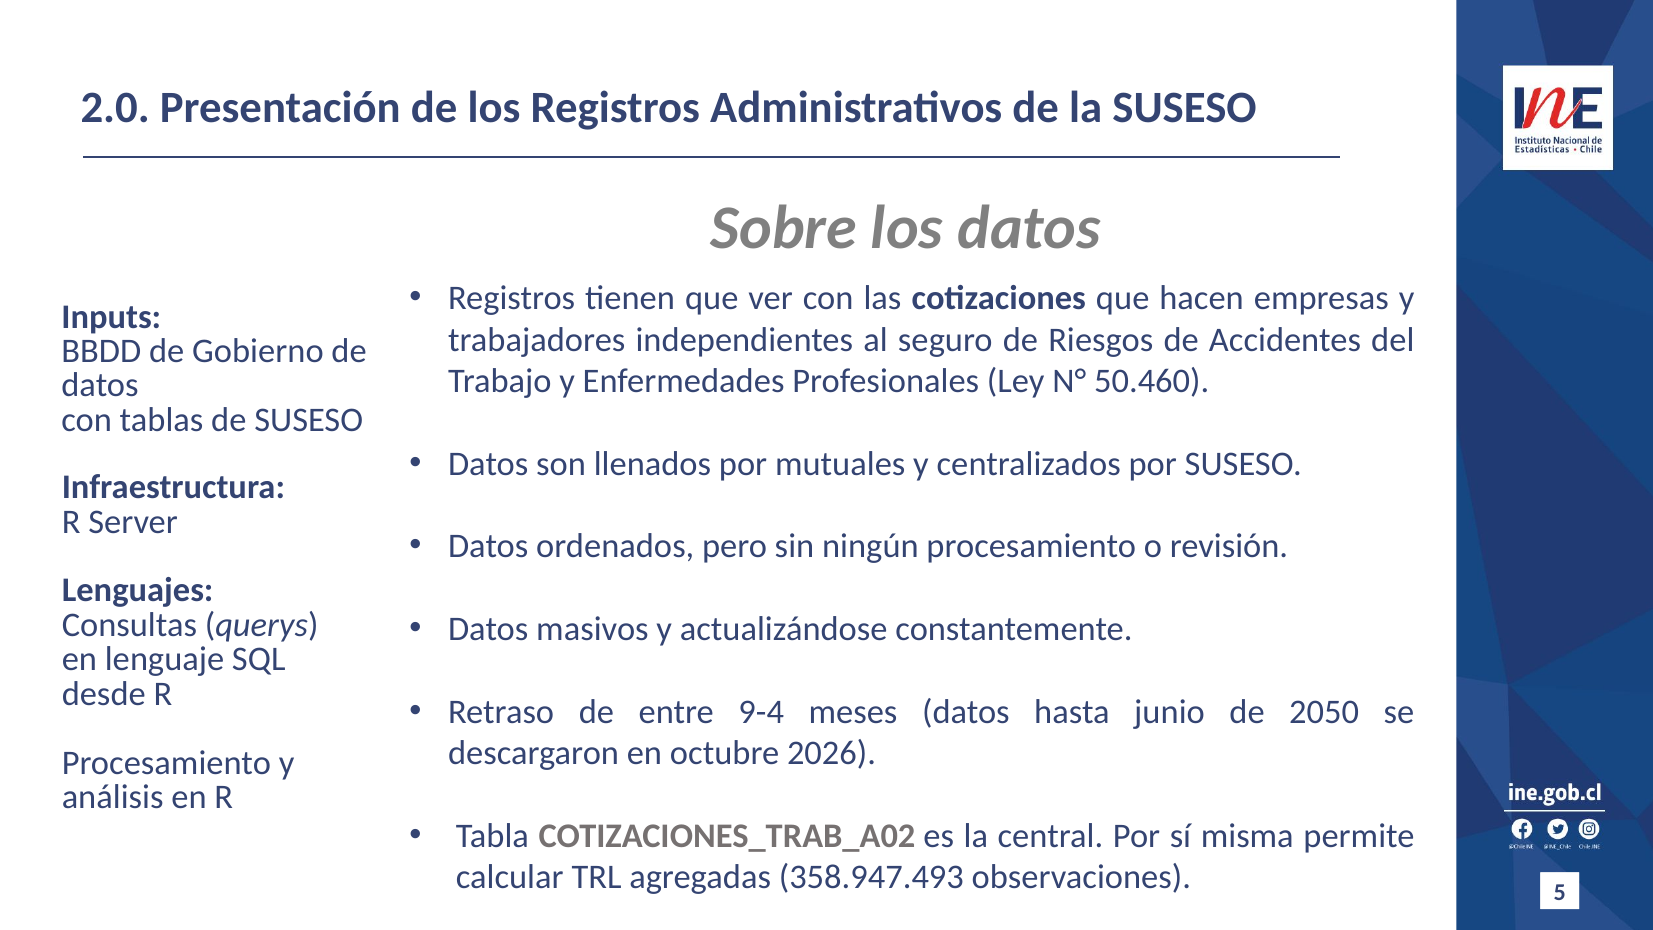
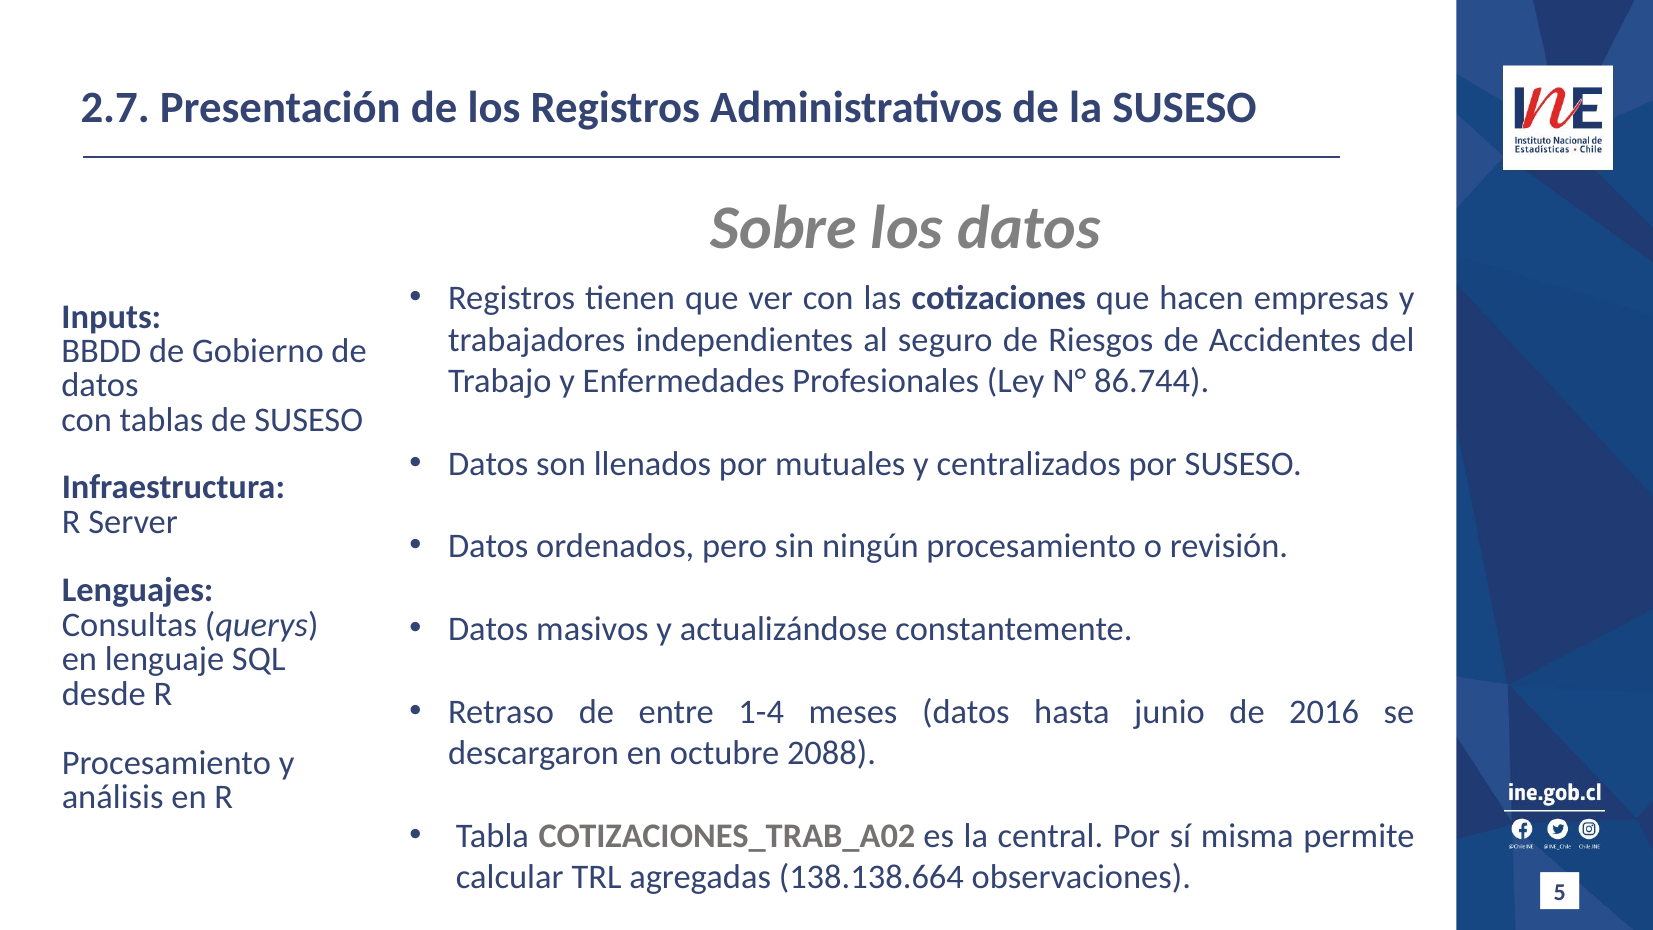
2.0: 2.0 -> 2.7 (115, 108)
50.460: 50.460 -> 86.744 (1152, 381)
9-4: 9-4 -> 1-4 (761, 712)
2050: 2050 -> 2016 (1324, 712)
2026: 2026 -> 2088 (832, 753)
358.947.493: 358.947.493 -> 138.138.664 (871, 877)
